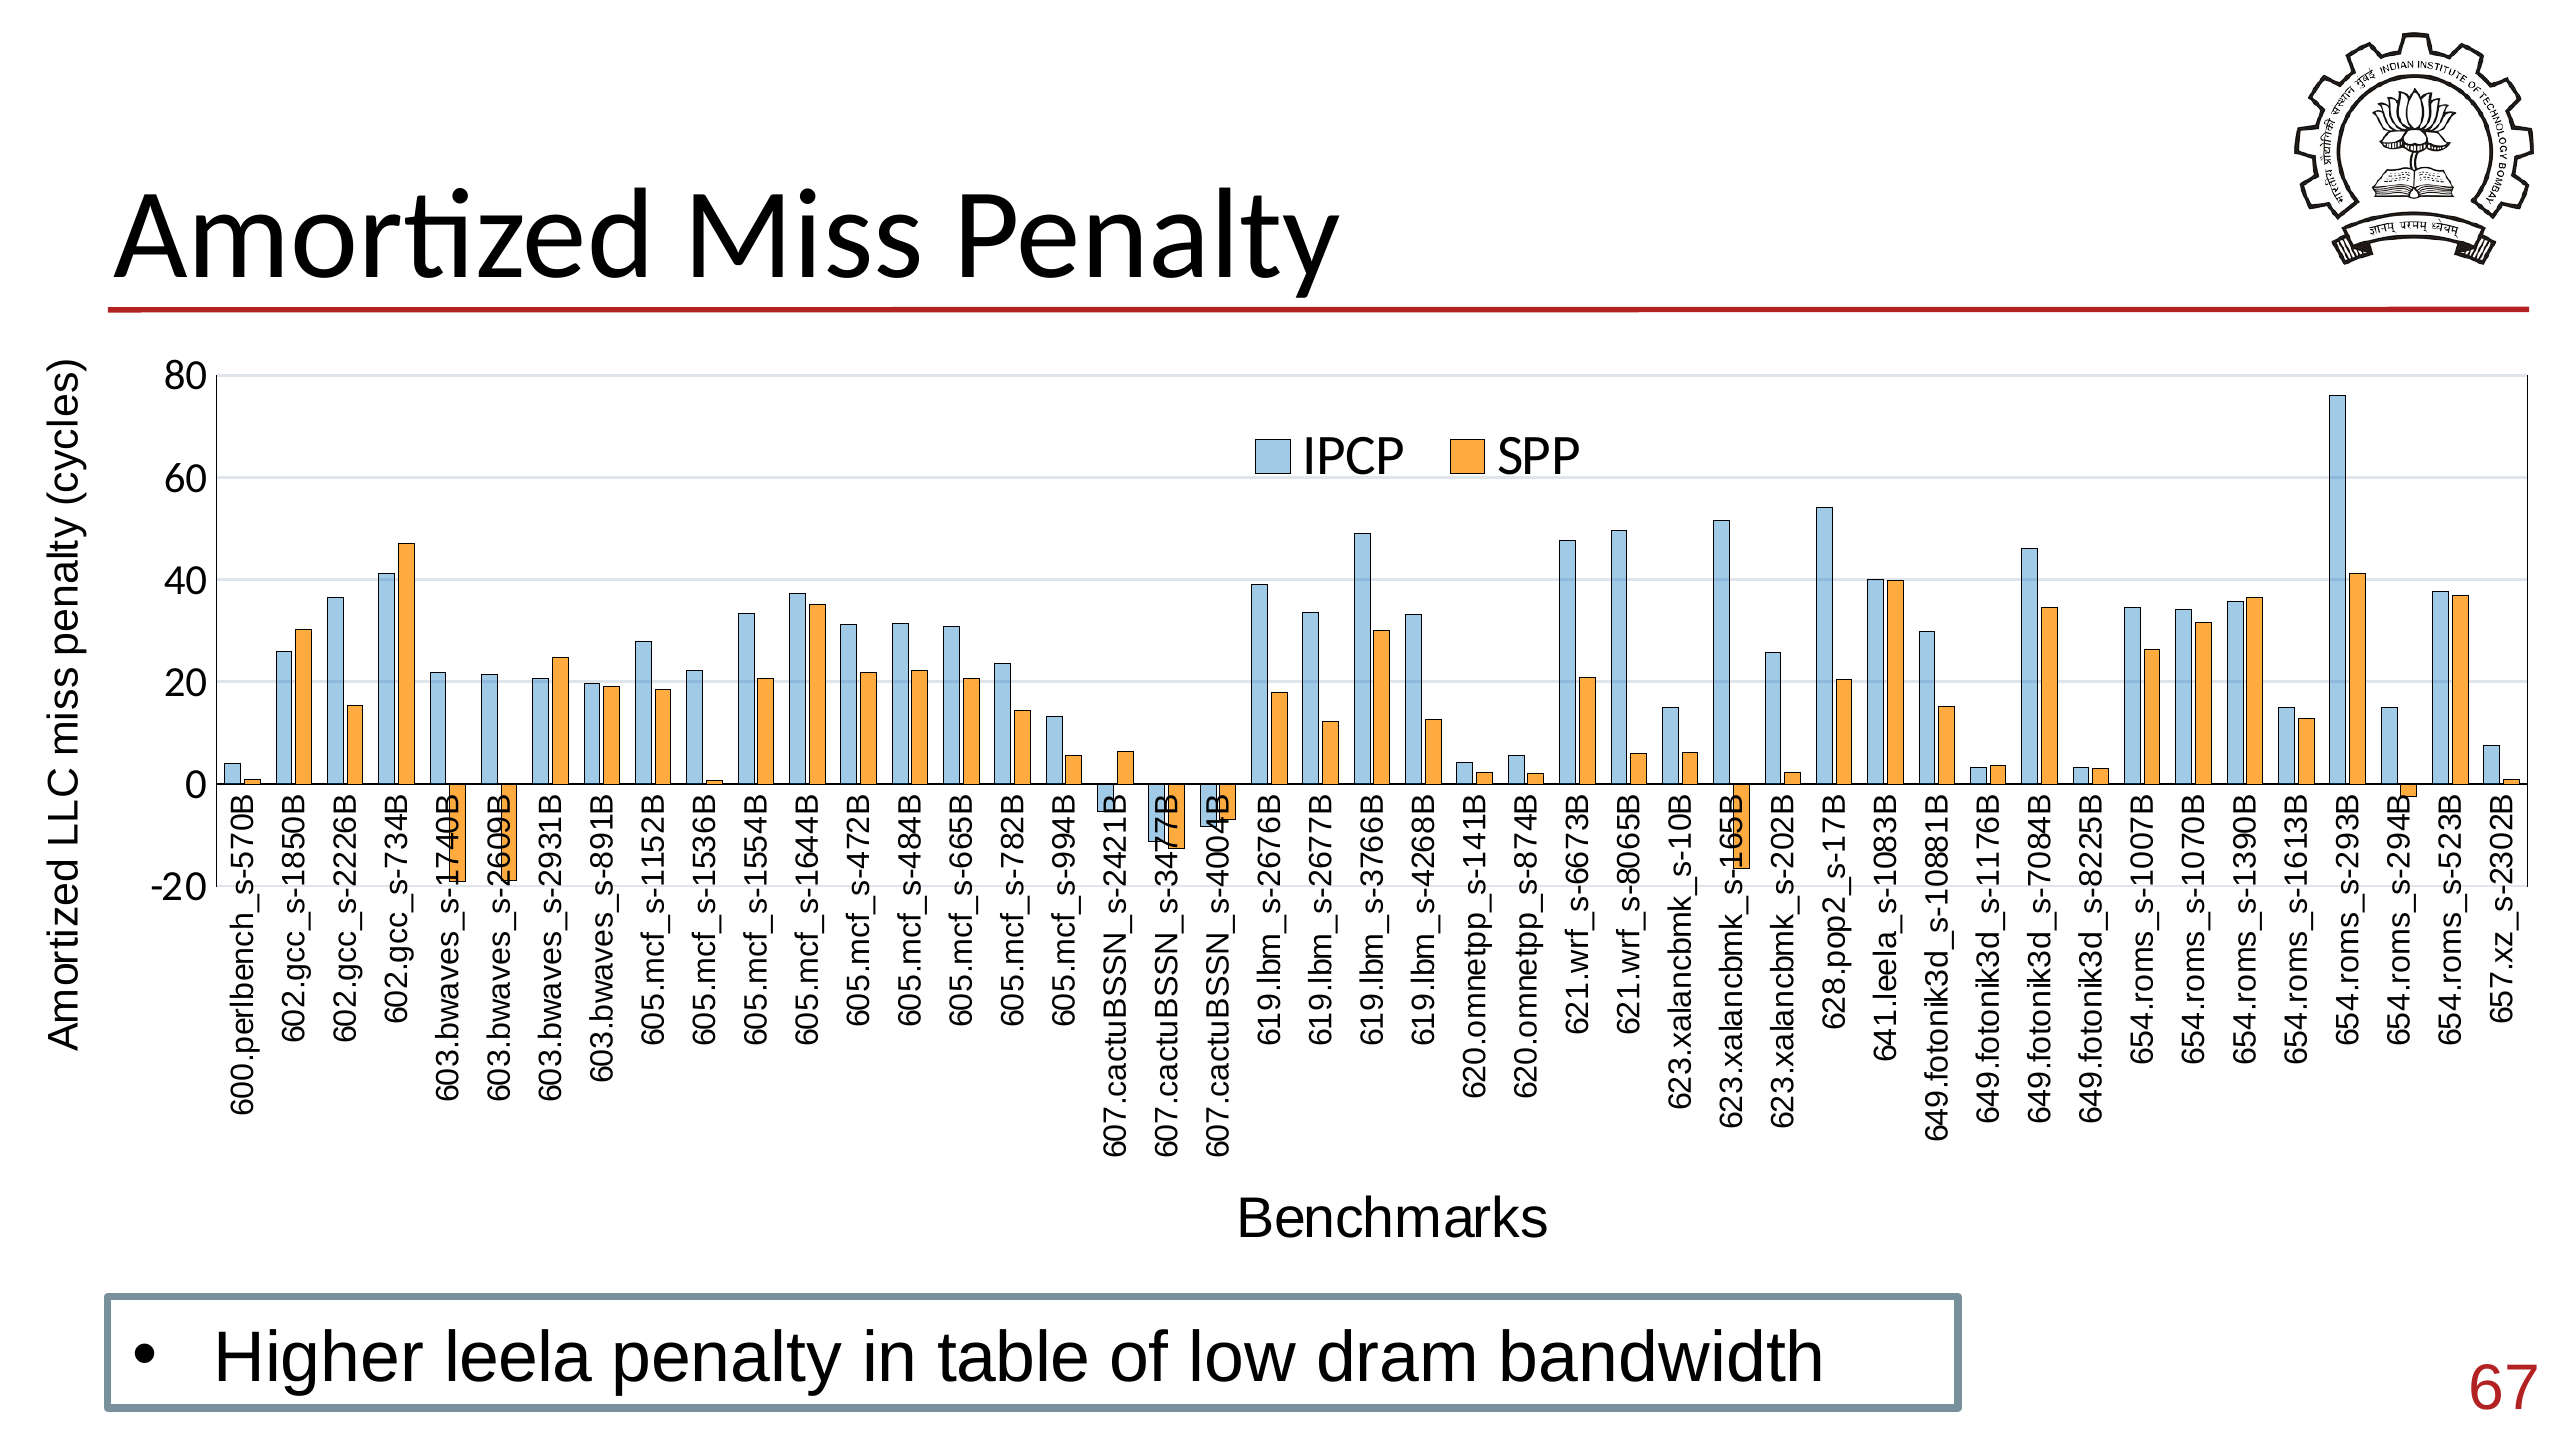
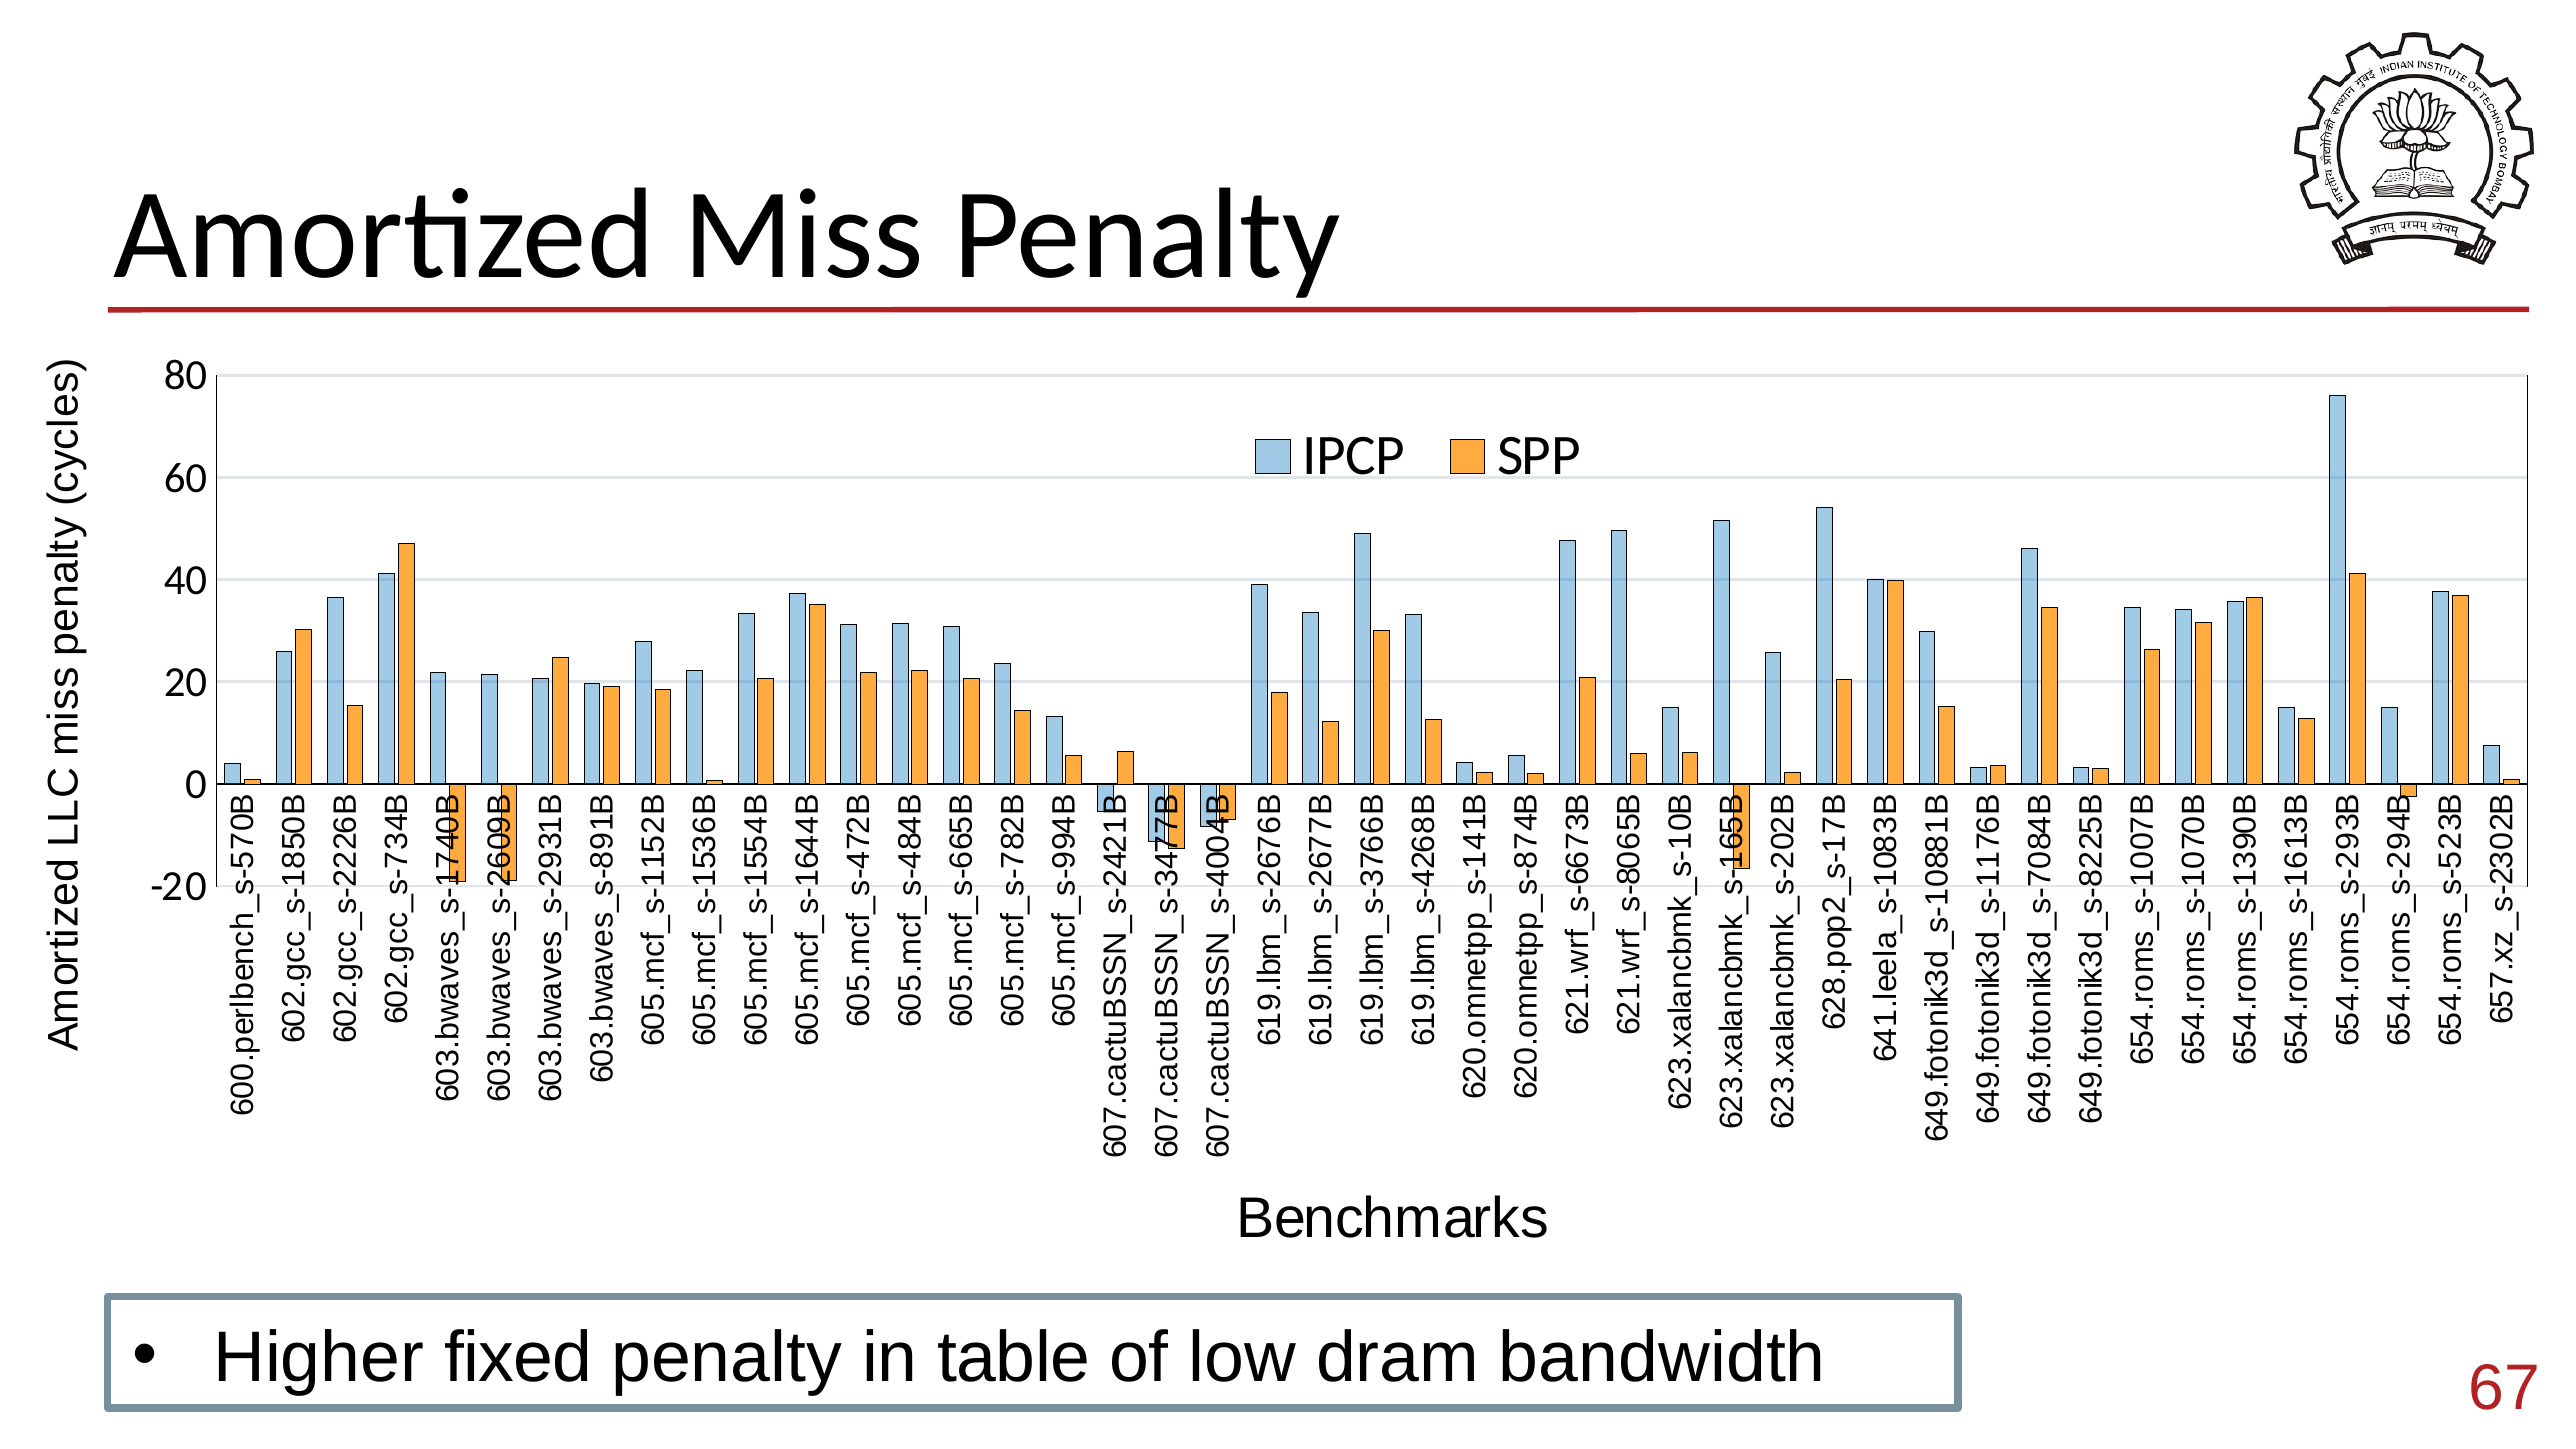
leela: leela -> fixed (518, 1358)
